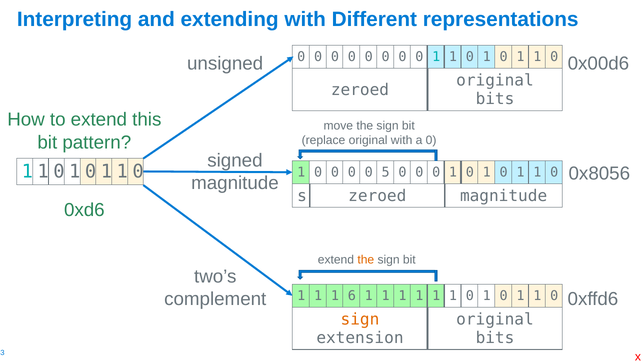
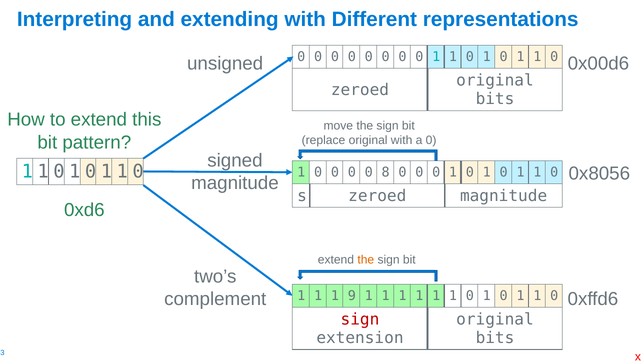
5: 5 -> 8 (386, 173)
6: 6 -> 9 (352, 296)
sign colour: orange -> red (360, 319)
